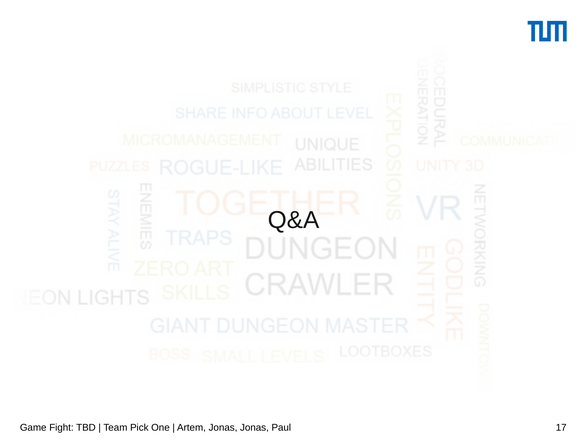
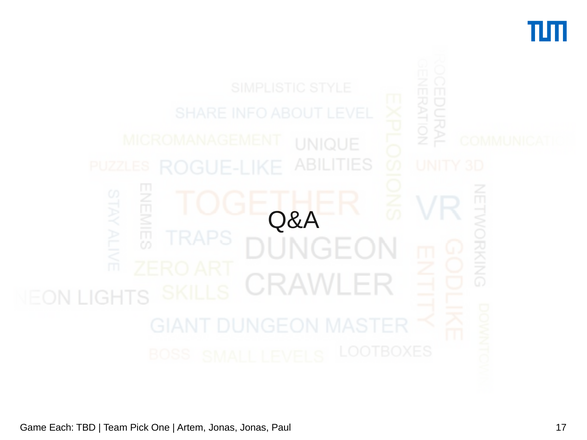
Fight: Fight -> Each (62, 428)
